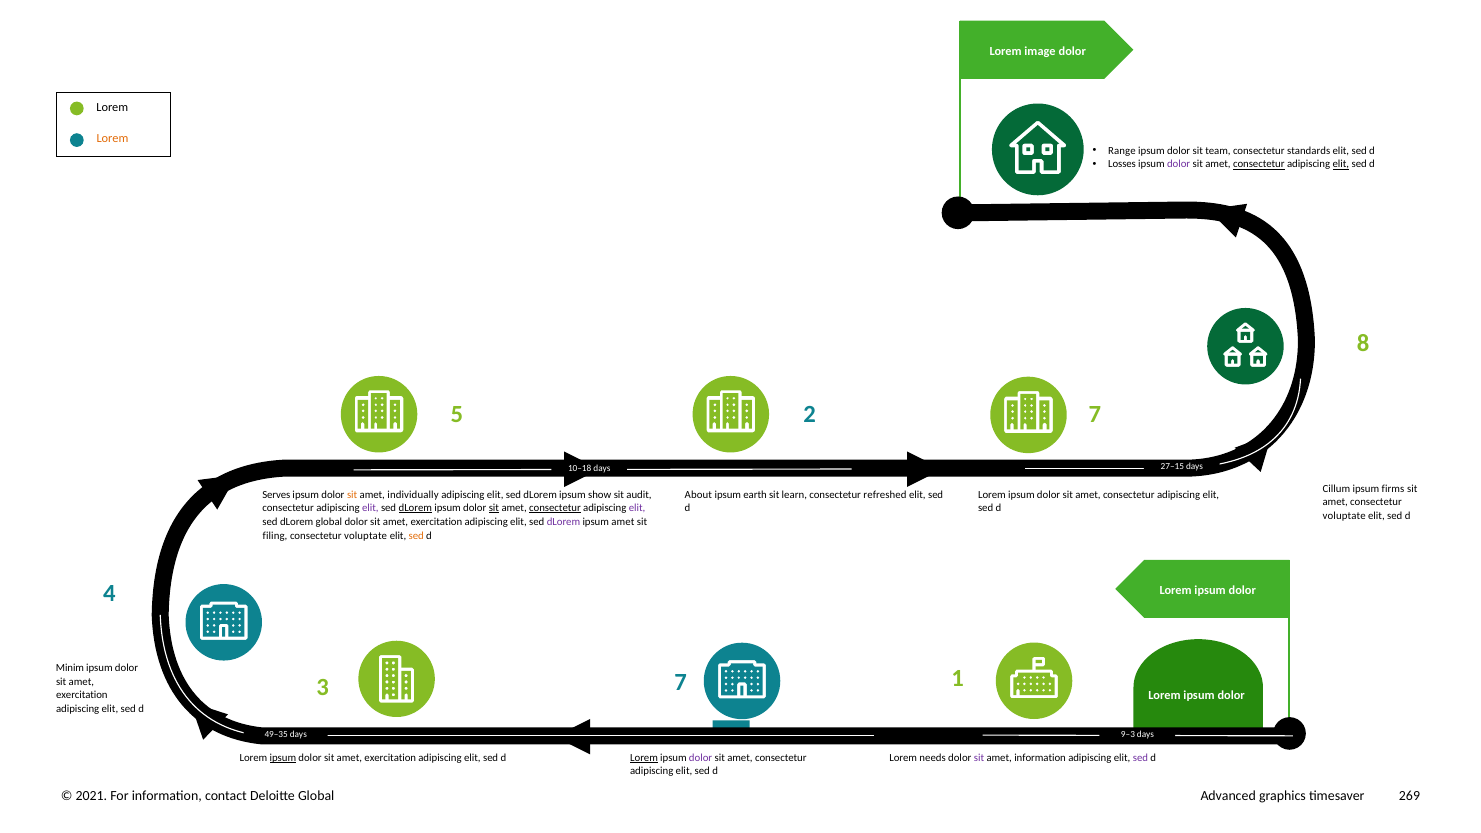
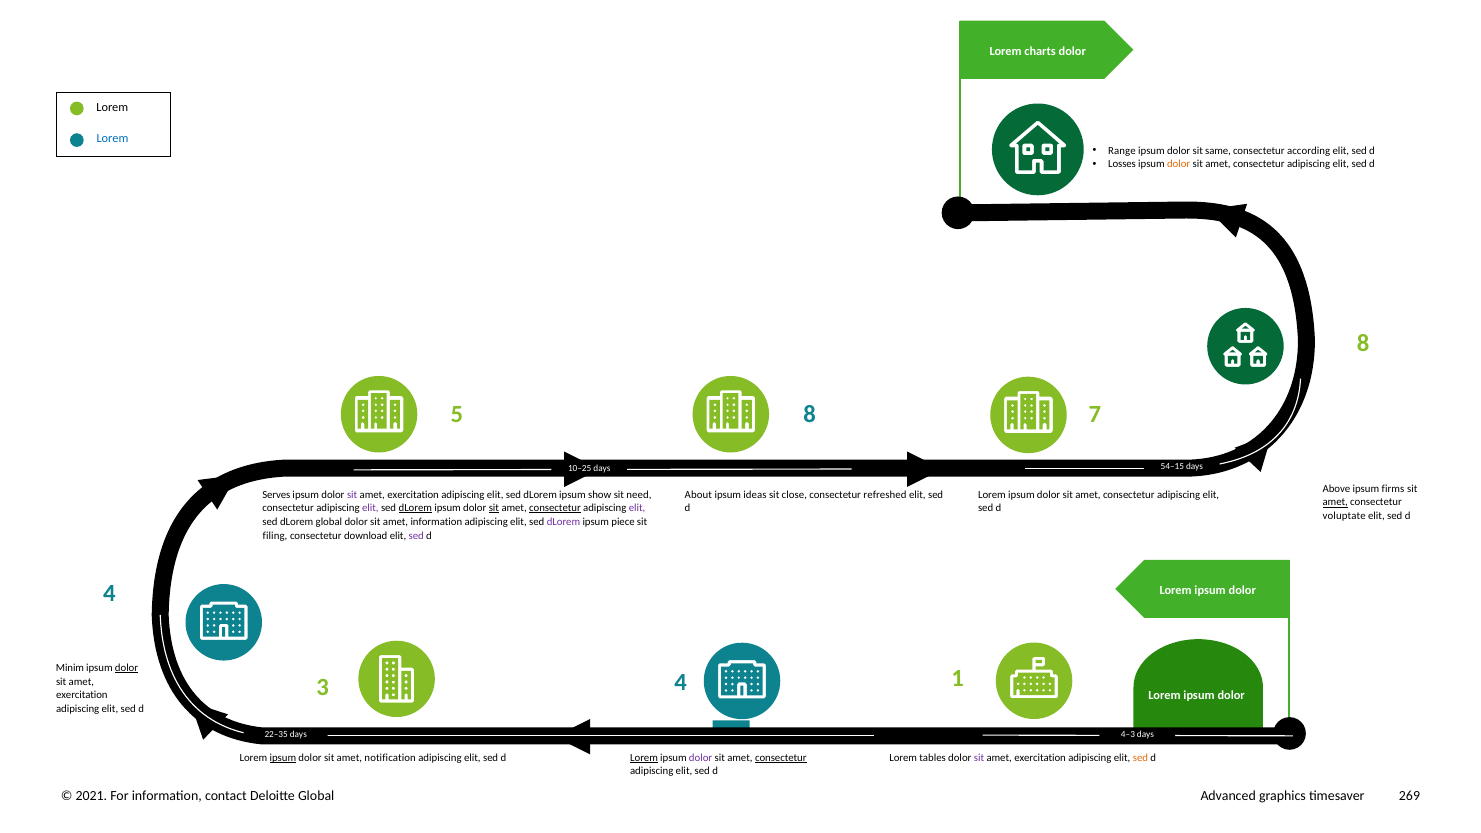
image: image -> charts (1040, 51)
Lorem colour: orange -> blue (112, 139)
team: team -> same (1218, 151)
standards: standards -> according (1309, 151)
dolor colour: purple -> orange (1179, 164)
consectetur underline: present -> none (1259, 164)
elit underline: present -> none (1341, 164)
5 2: 2 -> 8 (810, 415)
27–15: 27–15 -> 54–15 (1172, 467)
10–18: 10–18 -> 10–25 (580, 468)
Cillum: Cillum -> Above (1336, 489)
sit colour: orange -> purple (352, 494)
individually: individually -> exercitation (413, 494)
audit: audit -> need (639, 494)
earth: earth -> ideas (755, 494)
learn: learn -> close (794, 494)
amet underline: none -> present (1335, 502)
exercitation: exercitation -> information (436, 522)
ipsum amet: amet -> piece (623, 522)
voluptate: voluptate -> download (366, 536)
sed colour: orange -> purple (416, 536)
dolor underline: none -> present (127, 668)
3 7: 7 -> 4 (681, 682)
49–35: 49–35 -> 22–35 (276, 734)
9–3: 9–3 -> 4–3 (1128, 735)
exercitation: exercitation -> notification (390, 758)
needs: needs -> tables (933, 758)
information: information -> exercitation (1040, 758)
sed colour: purple -> orange (1140, 758)
consectetur underline: none -> present (781, 758)
